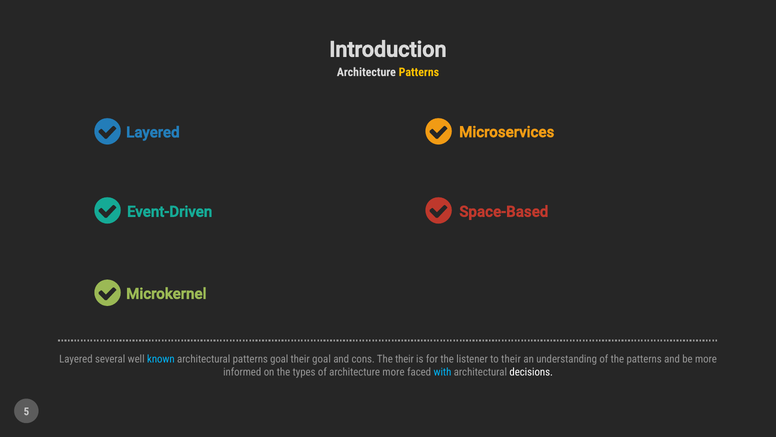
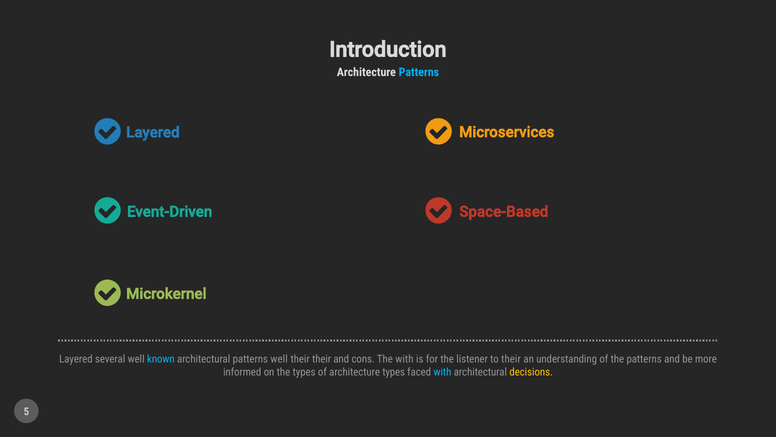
Patterns colour: yellow -> light blue (419, 72)
patterns goal: goal -> well (279, 359)
their goal: goal -> their (322, 359)
The their: their -> with (404, 359)
architecture more: more -> types (394, 372)
decisions colour: white -> yellow (531, 372)
